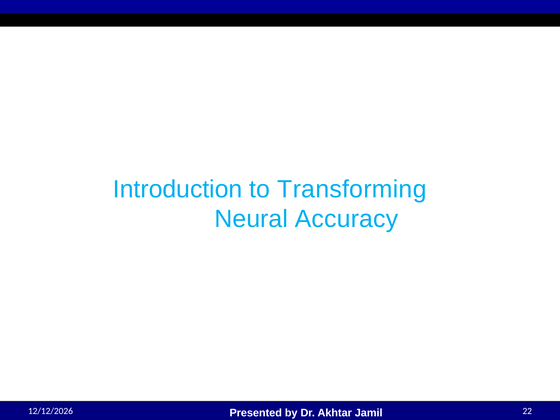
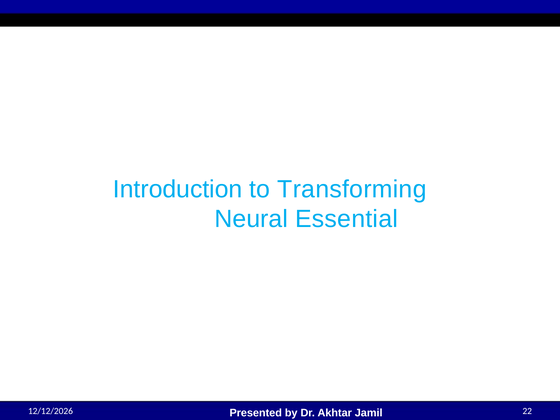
Accuracy: Accuracy -> Essential (347, 219)
